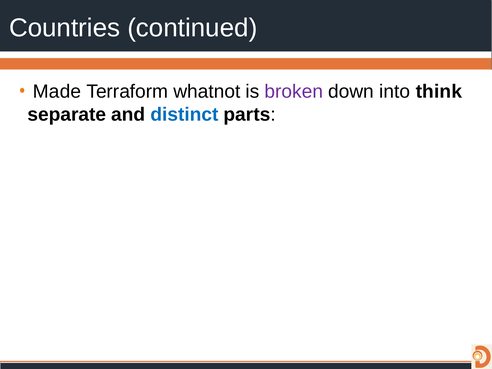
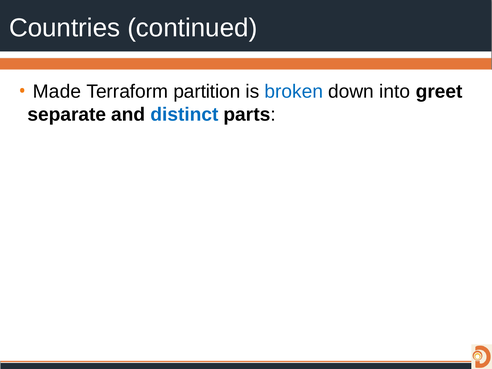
whatnot: whatnot -> partition (207, 92)
broken colour: purple -> blue (294, 92)
think: think -> greet (439, 92)
